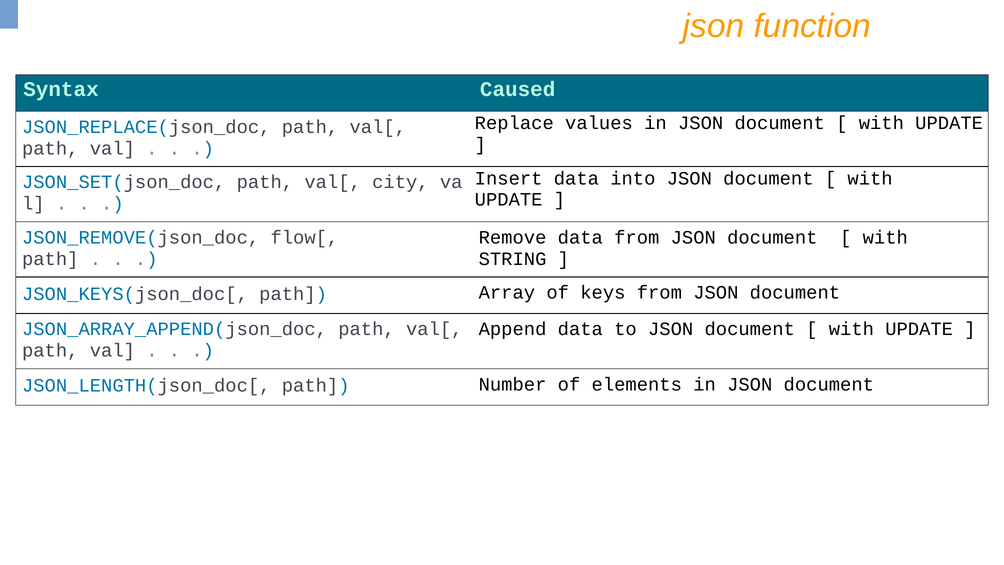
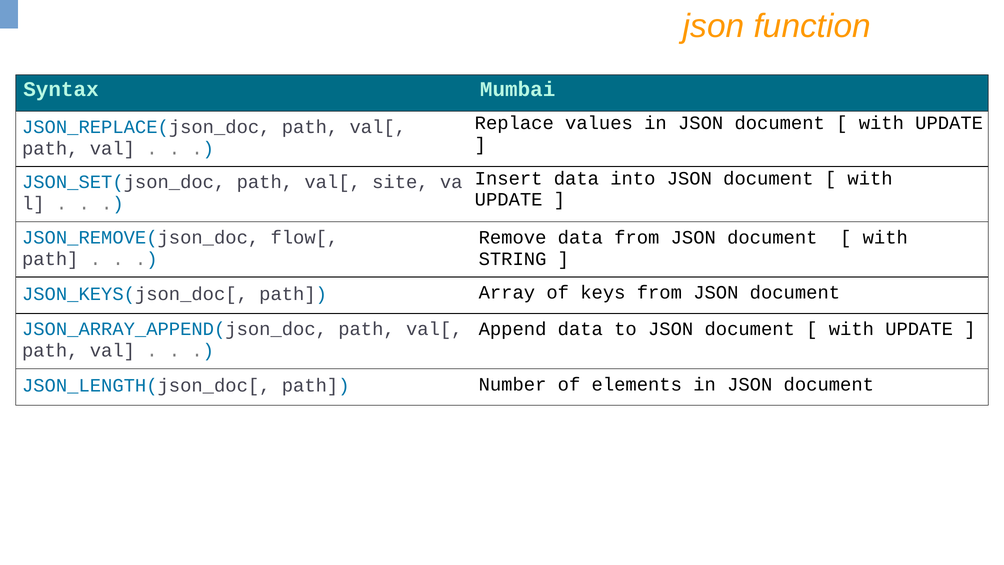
Caused: Caused -> Mumbai (518, 89)
city: city -> site (400, 182)
